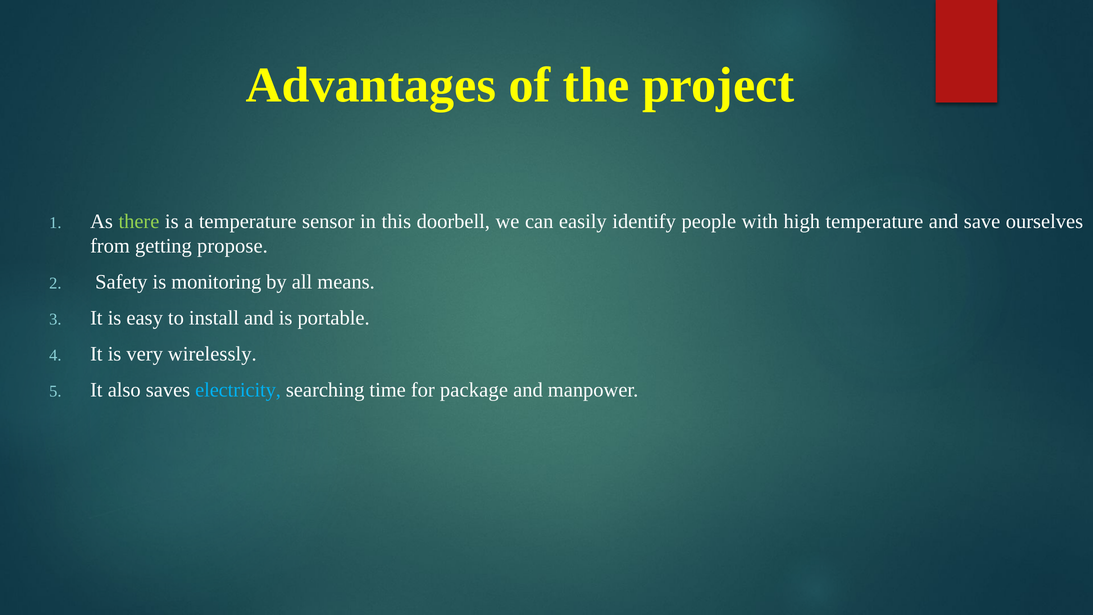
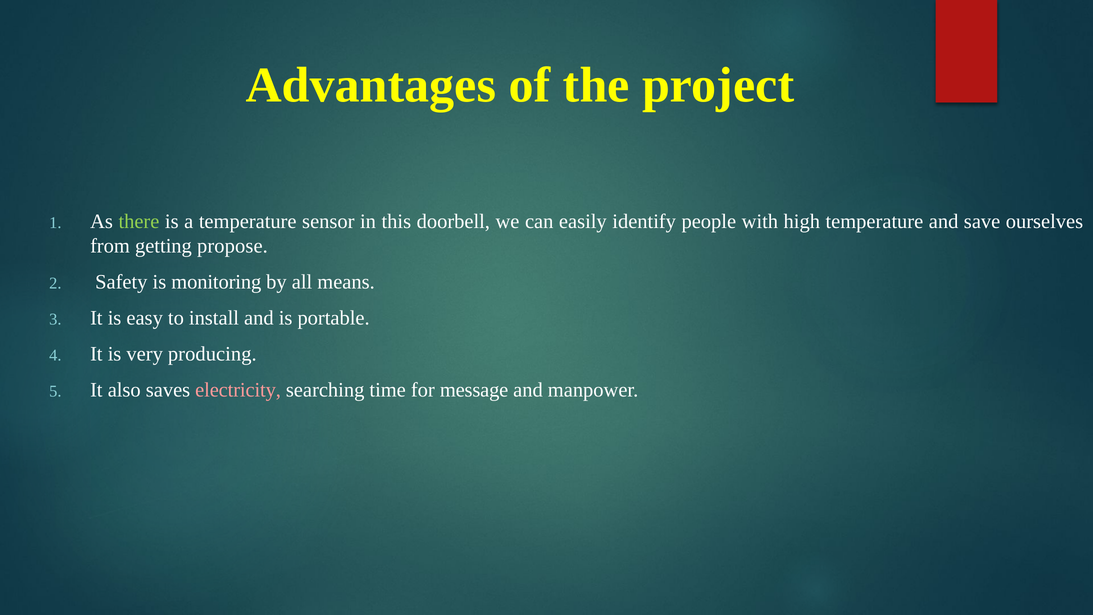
wirelessly: wirelessly -> producing (212, 354)
electricity colour: light blue -> pink (238, 390)
package: package -> message (474, 390)
